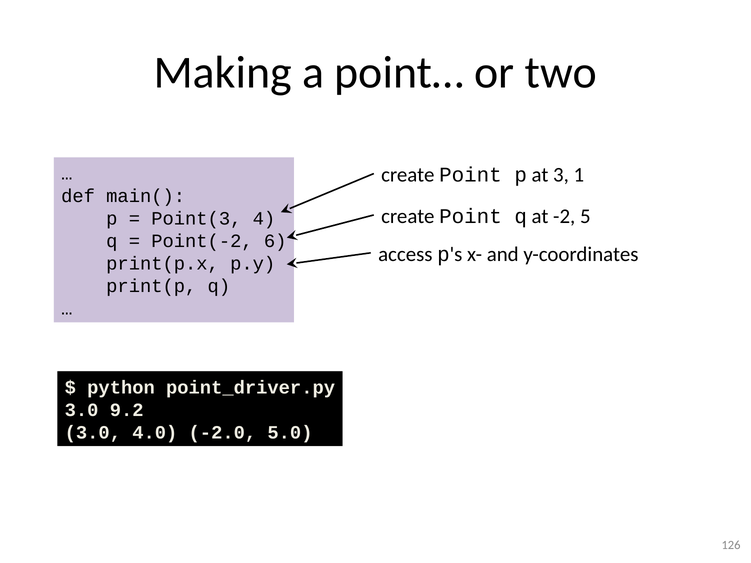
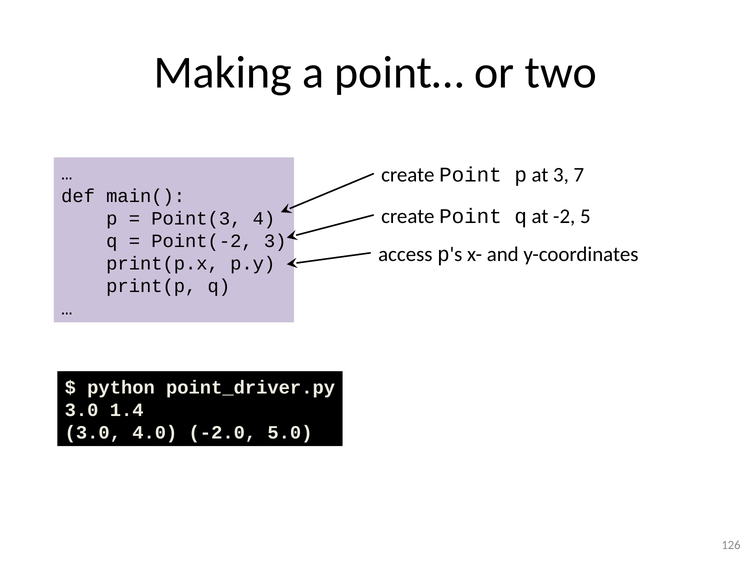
1: 1 -> 7 (579, 175)
Point(-2 6: 6 -> 3 (275, 241)
9.2: 9.2 -> 1.4 (127, 410)
